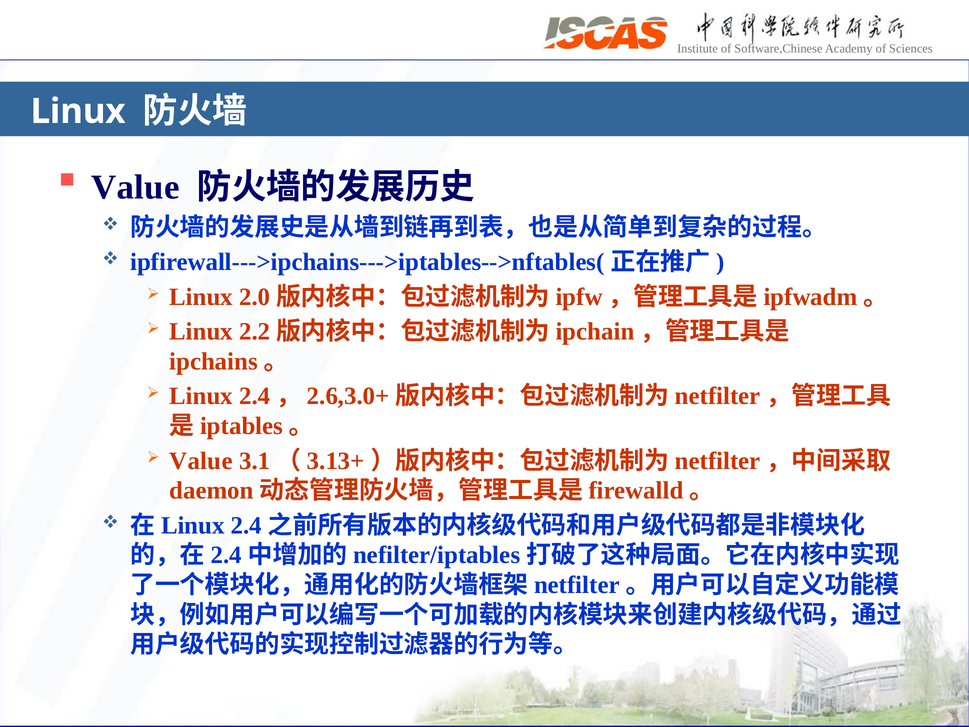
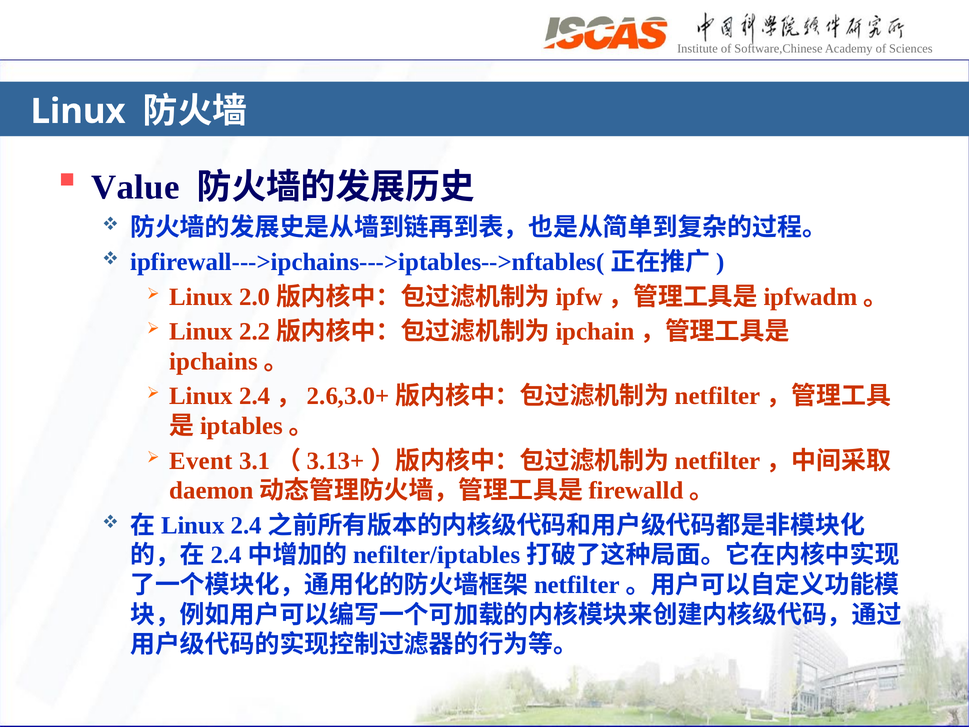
Value: Value -> Event (201, 461)
